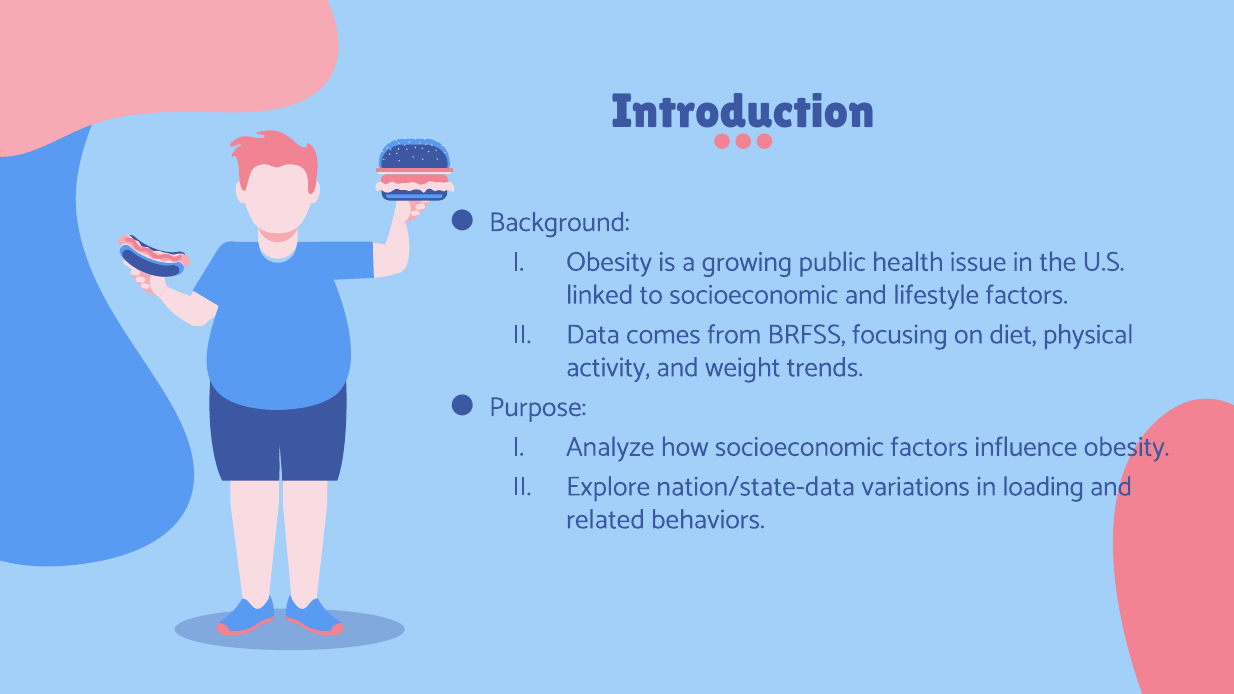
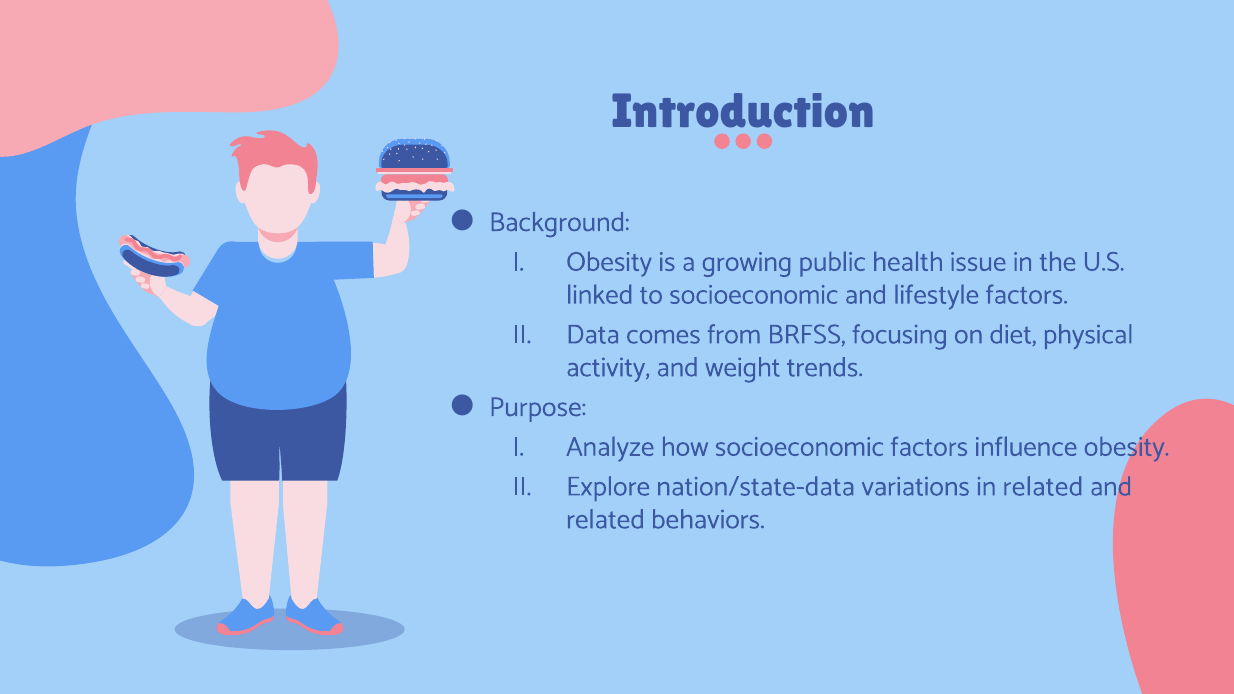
in loading: loading -> related (1043, 487)
